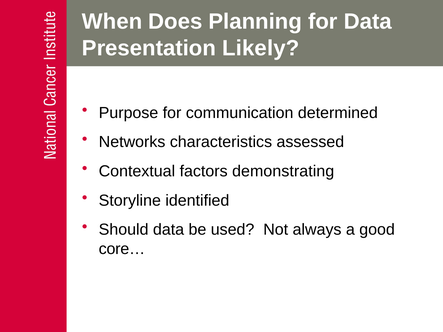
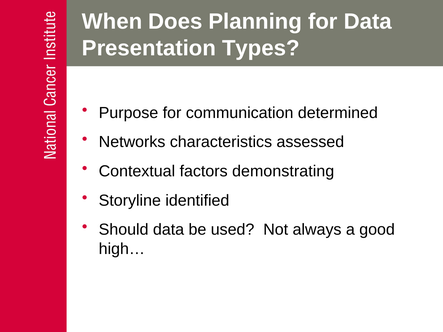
Likely: Likely -> Types (261, 48)
core…: core… -> high… (122, 249)
